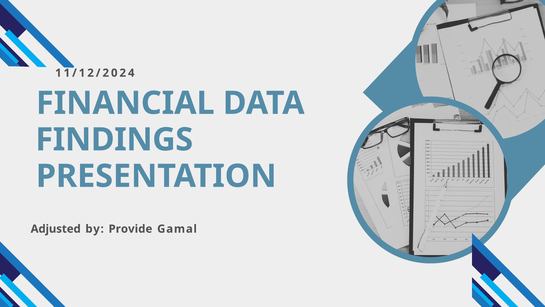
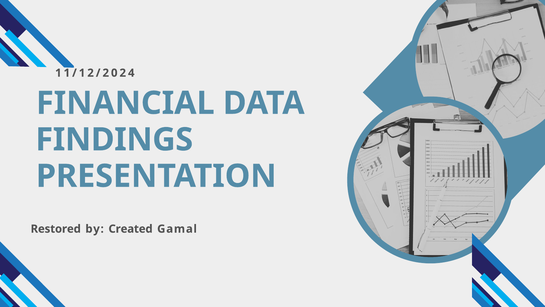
Adjusted: Adjusted -> Restored (56, 229)
Provide: Provide -> Created (131, 229)
